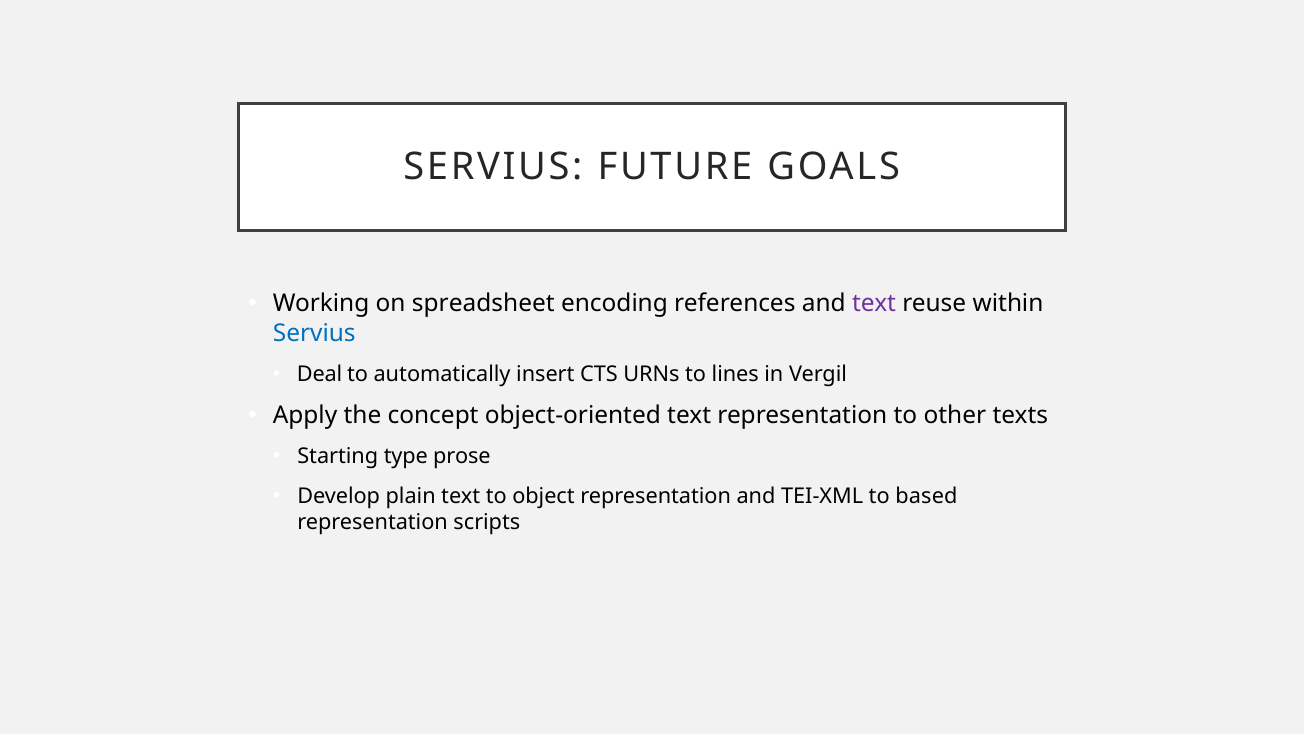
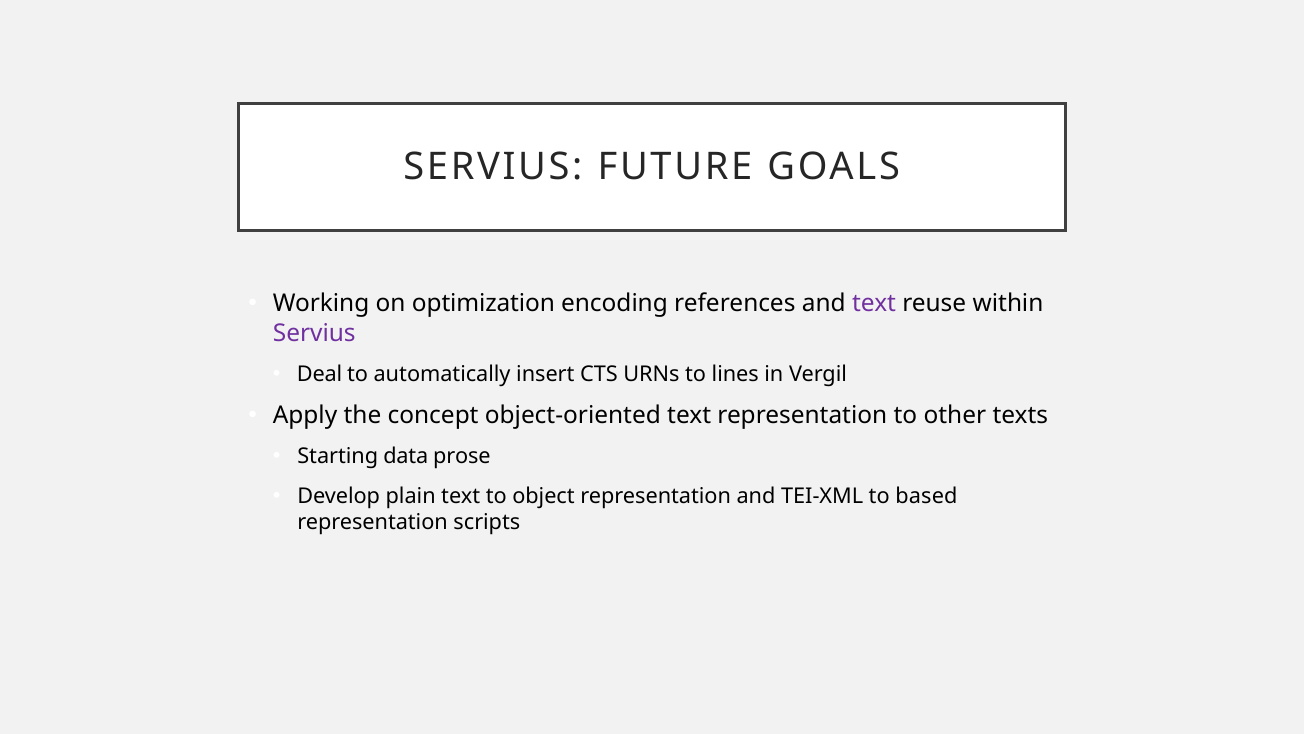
spreadsheet: spreadsheet -> optimization (483, 303)
Servius colour: blue -> purple (314, 333)
type: type -> data (406, 456)
